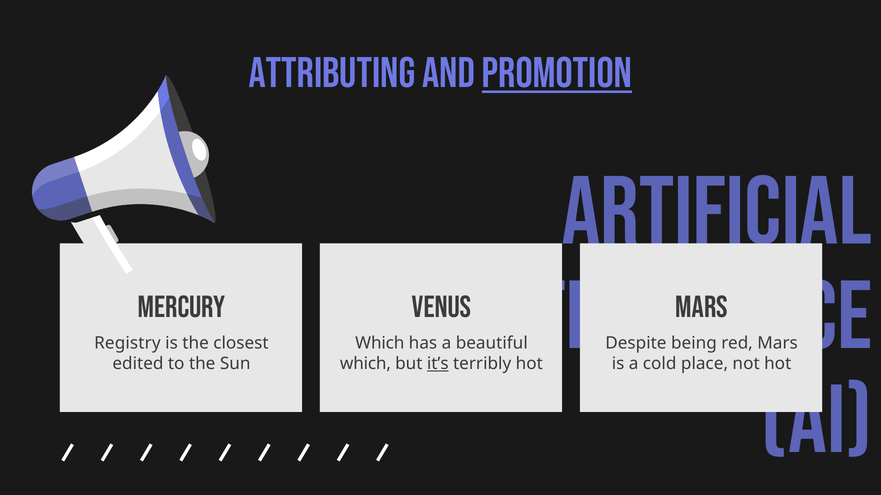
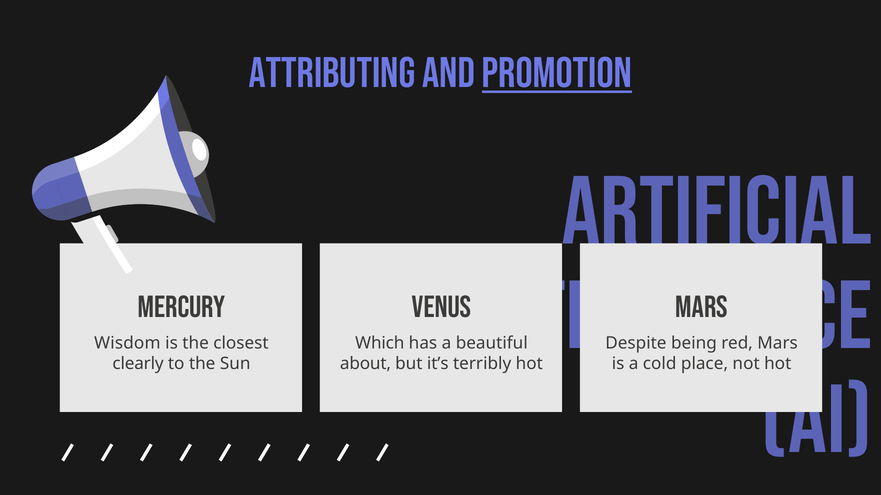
Registry: Registry -> Wisdom (127, 343)
edited: edited -> clearly (138, 364)
which: which -> about (365, 364)
it’s underline: present -> none (438, 364)
